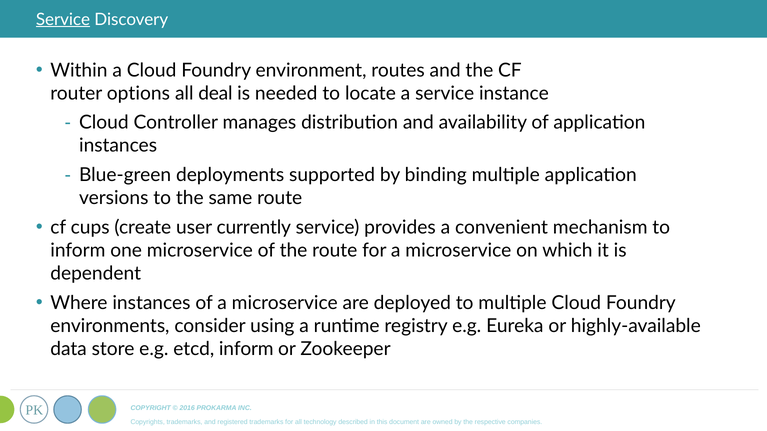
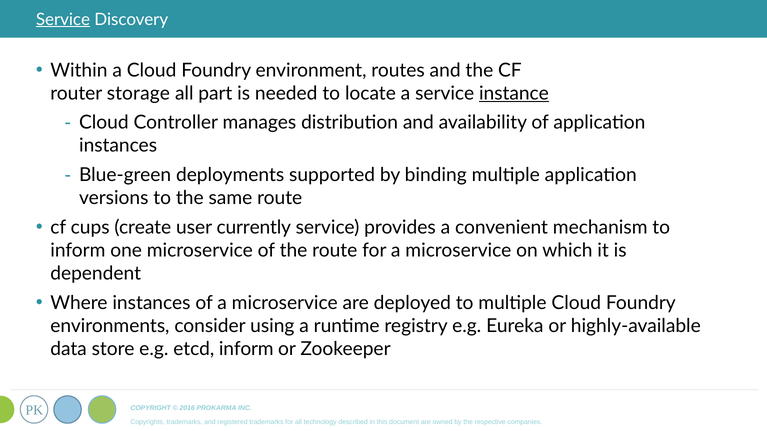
options: options -> storage (138, 93)
deal: deal -> part (215, 93)
instance underline: none -> present (514, 93)
